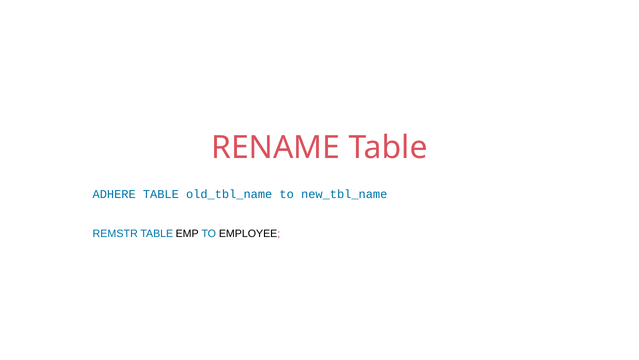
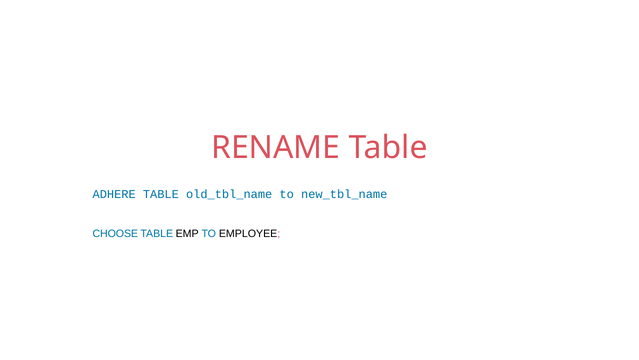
REMSTR: REMSTR -> CHOOSE (115, 233)
